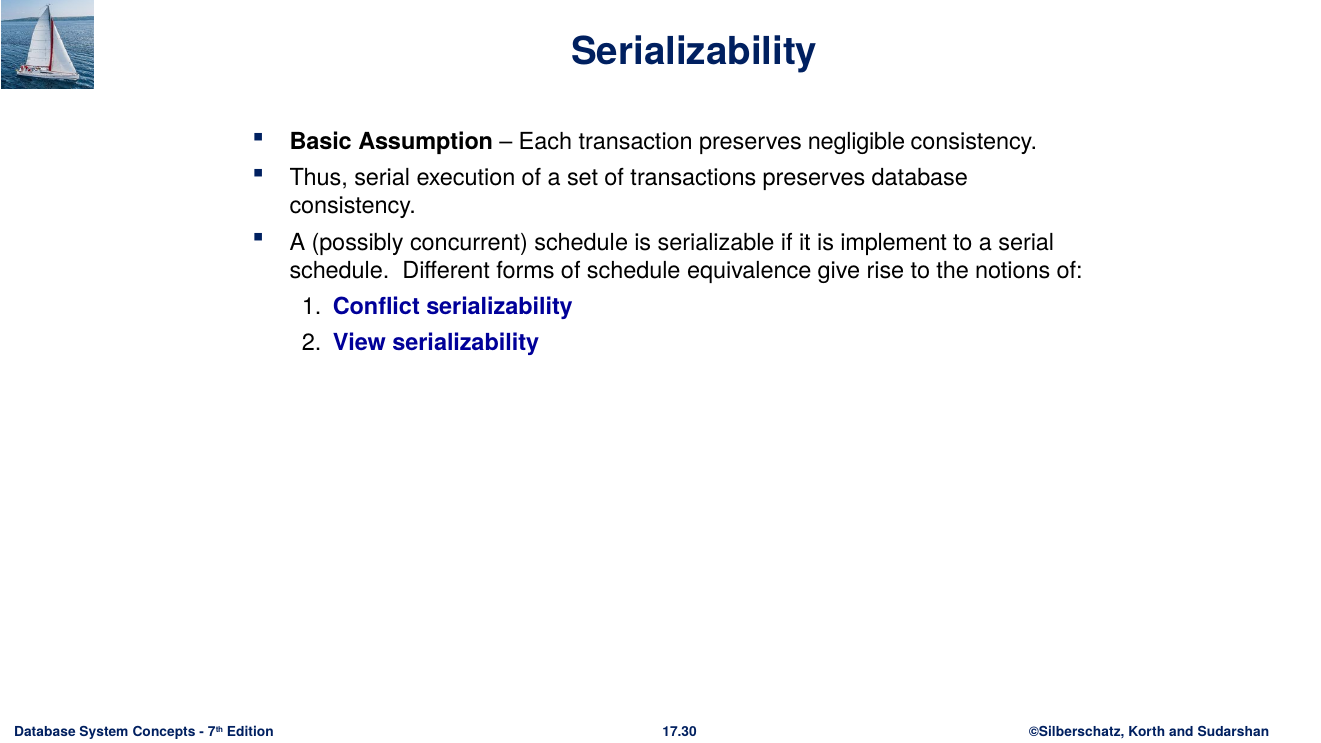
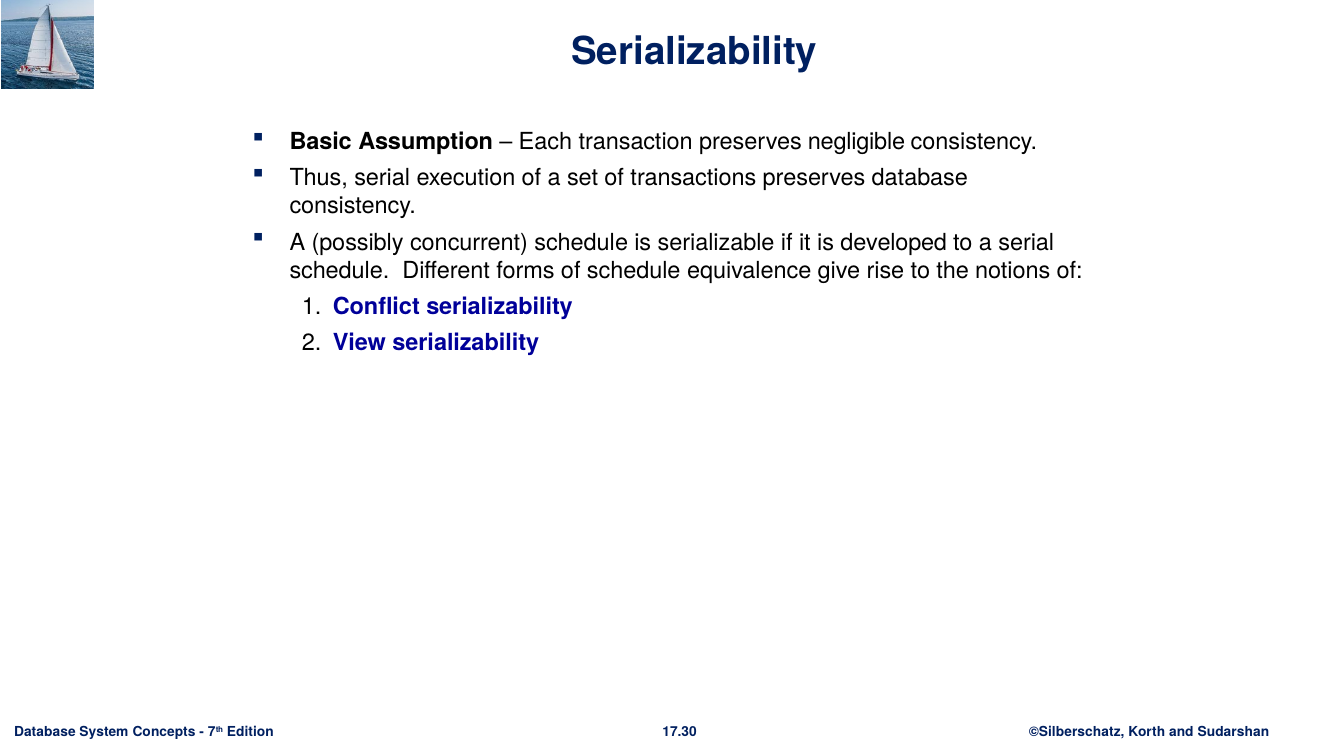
implement: implement -> developed (894, 242)
